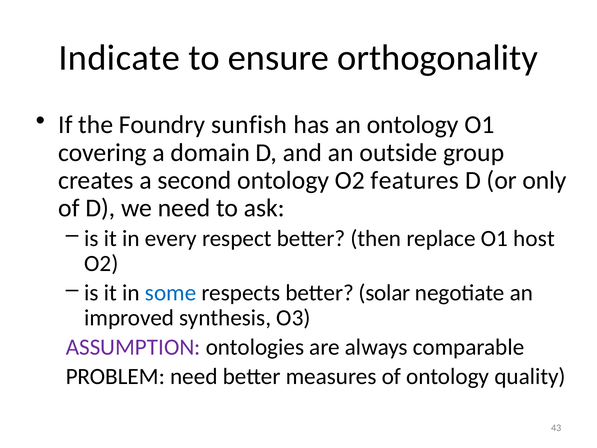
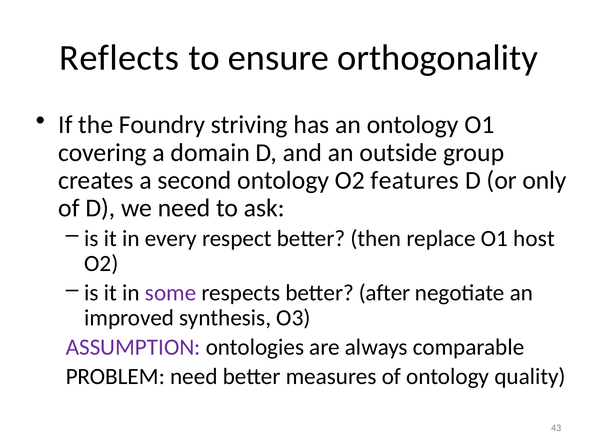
Indicate: Indicate -> Reflects (119, 58)
sunfish: sunfish -> striving (249, 125)
some colour: blue -> purple (171, 293)
solar: solar -> after (384, 293)
